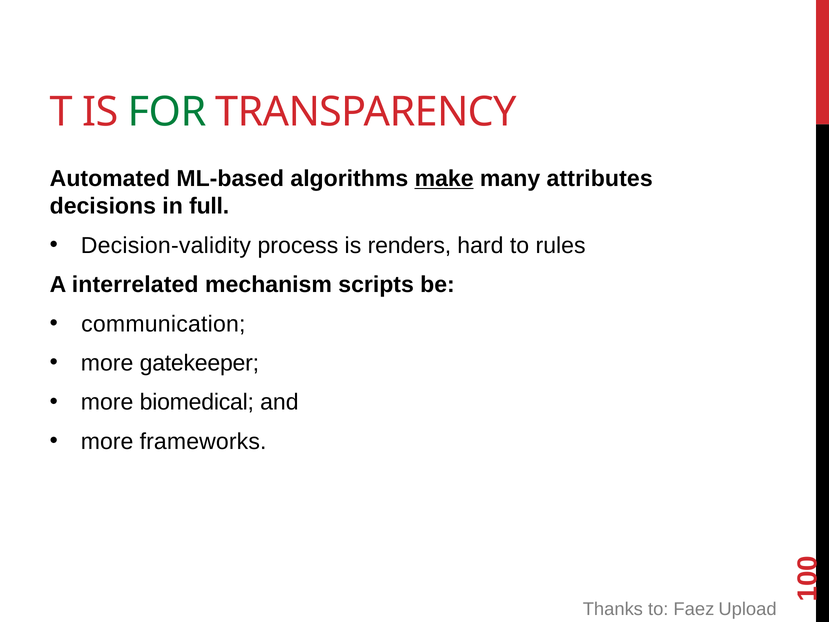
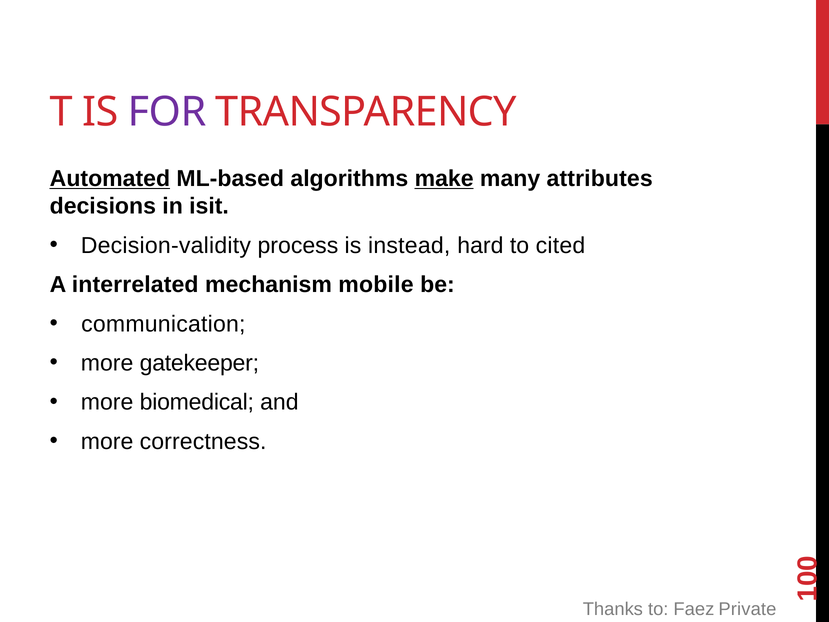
FOR colour: green -> purple (167, 112)
Automated underline: none -> present (110, 178)
full: full -> isit (209, 206)
renders: renders -> instead (409, 245)
rules: rules -> cited (560, 245)
scripts: scripts -> mobile (376, 285)
frameworks: frameworks -> correctness (203, 441)
Upload: Upload -> Private (747, 609)
